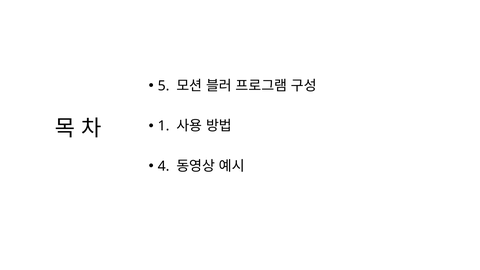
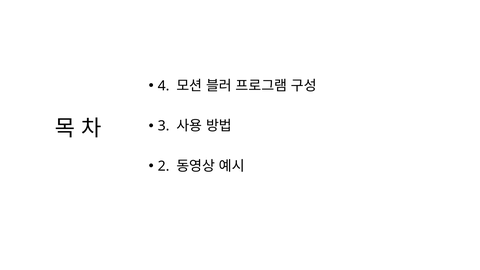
5: 5 -> 4 (164, 86)
1: 1 -> 3 (164, 126)
4: 4 -> 2 (164, 166)
